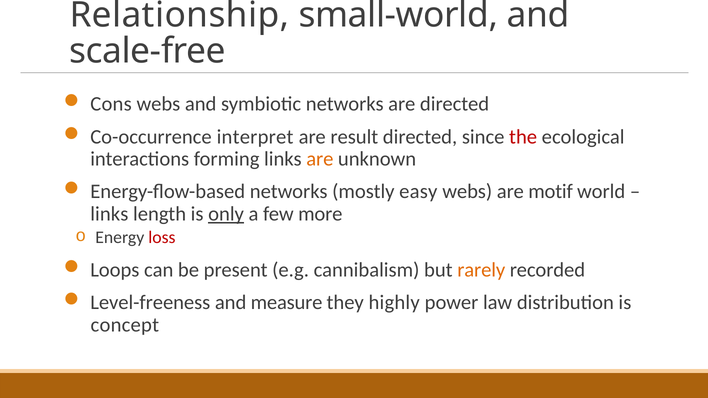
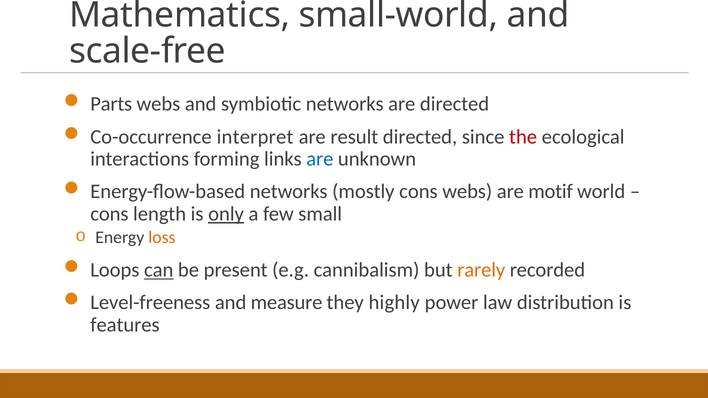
Relationship: Relationship -> Mathematics (180, 15)
Cons: Cons -> Parts (111, 104)
are colour: orange -> blue (320, 159)
mostly easy: easy -> cons (418, 192)
links: links -> cons (109, 214)
more: more -> small (320, 214)
loss colour: red -> orange (162, 238)
can underline: none -> present (159, 270)
concept: concept -> features (125, 325)
